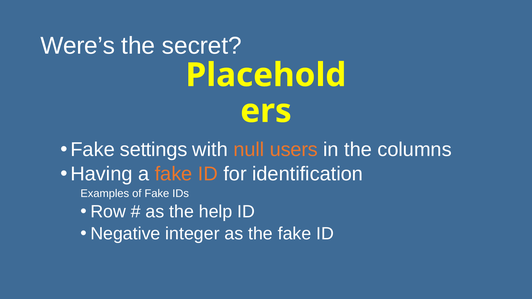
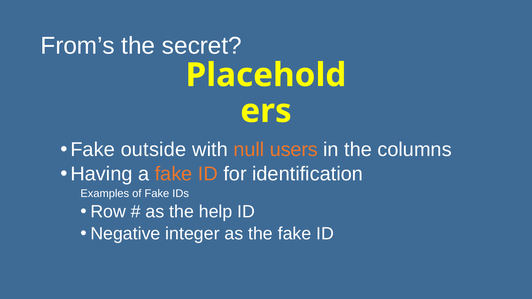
Were’s: Were’s -> From’s (78, 46)
settings: settings -> outside (153, 150)
